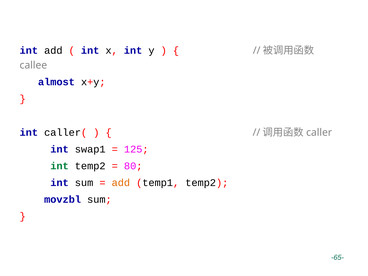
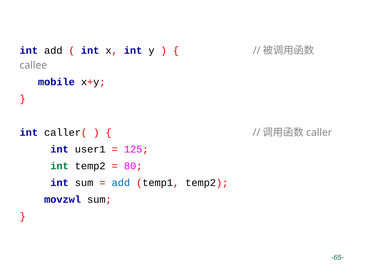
almost: almost -> mobile (56, 82)
swap1: swap1 -> user1 (90, 149)
add colour: orange -> blue (121, 183)
movzbl: movzbl -> movzwl (63, 199)
